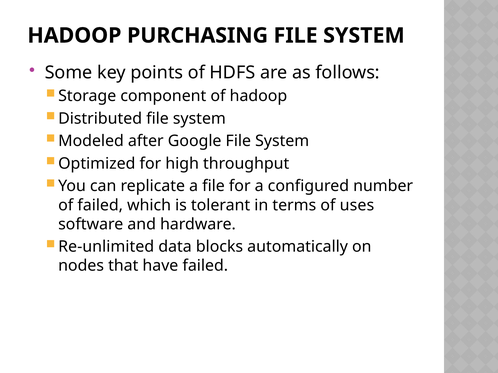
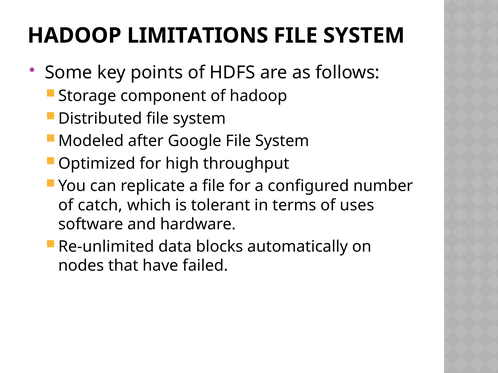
PURCHASING: PURCHASING -> LIMITATIONS (198, 36)
of failed: failed -> catch (100, 205)
